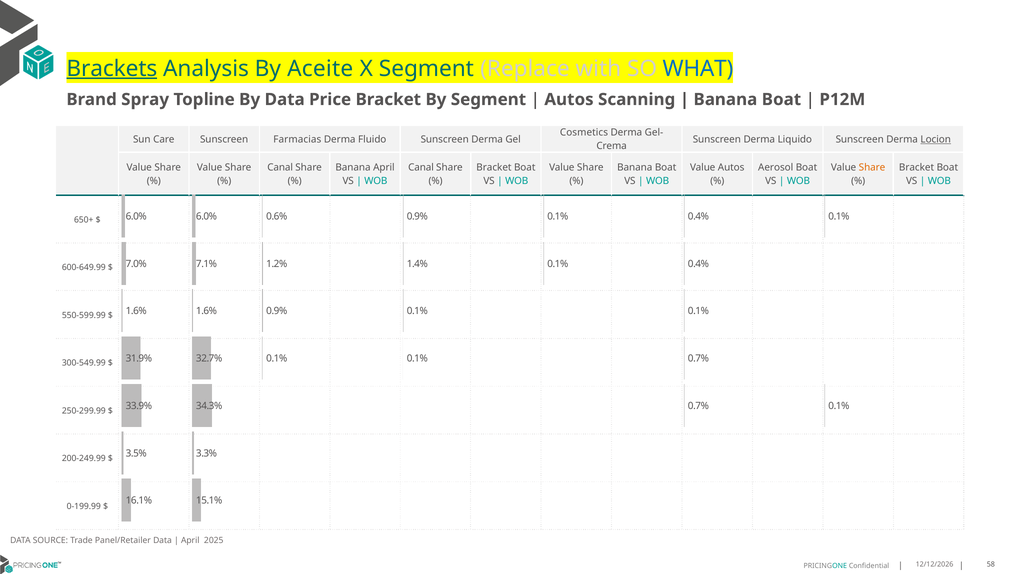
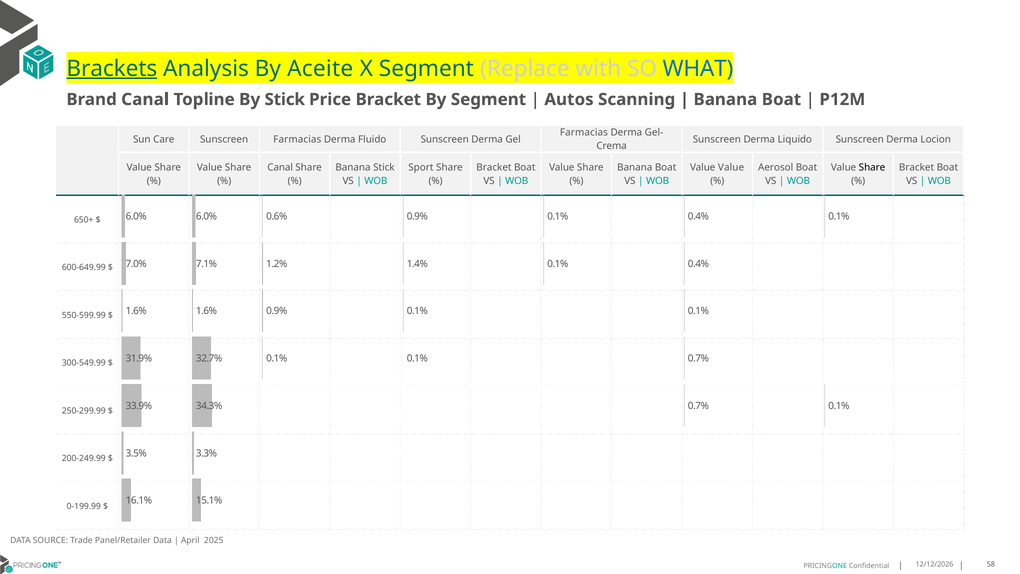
Brand Spray: Spray -> Canal (145, 99)
By Data: Data -> Stick (285, 99)
Cosmetics: Cosmetics -> Farmacias (584, 133)
Locion underline: present -> none (936, 139)
Banana April: April -> Stick (384, 167)
Canal: Canal -> Sport (421, 167)
Value Autos: Autos -> Value (731, 167)
Share colour: orange -> black (872, 167)
